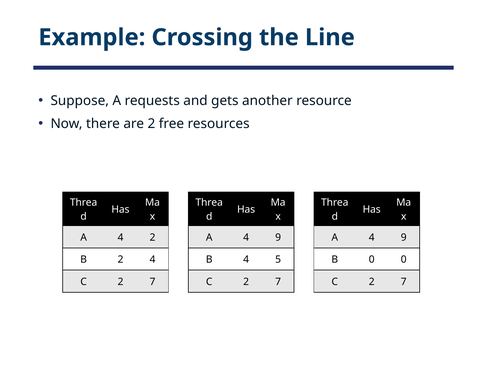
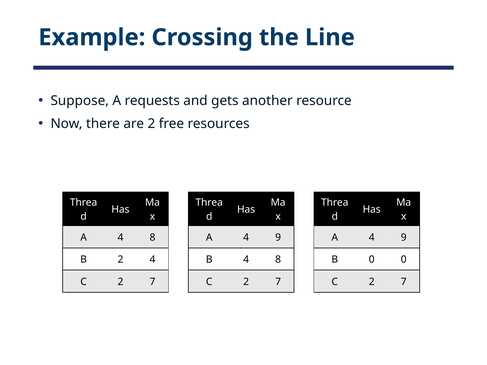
A 4 2: 2 -> 8 (153, 238)
B 4 5: 5 -> 8 (278, 260)
